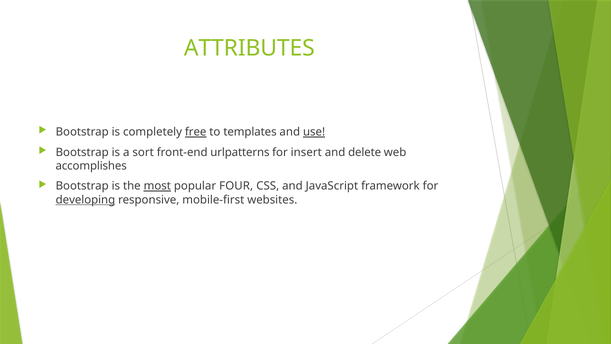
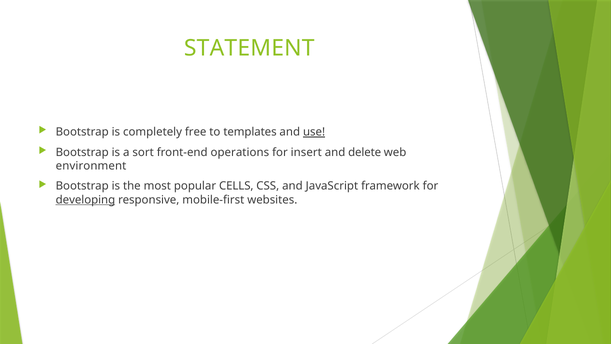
ATTRIBUTES: ATTRIBUTES -> STATEMENT (249, 48)
free underline: present -> none (196, 132)
urlpatterns: urlpatterns -> operations (240, 152)
accomplishes: accomplishes -> environment (91, 166)
most underline: present -> none (157, 186)
FOUR: FOUR -> CELLS (236, 186)
